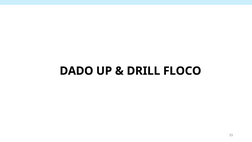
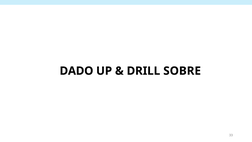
FLOCO: FLOCO -> SOBRE (182, 71)
